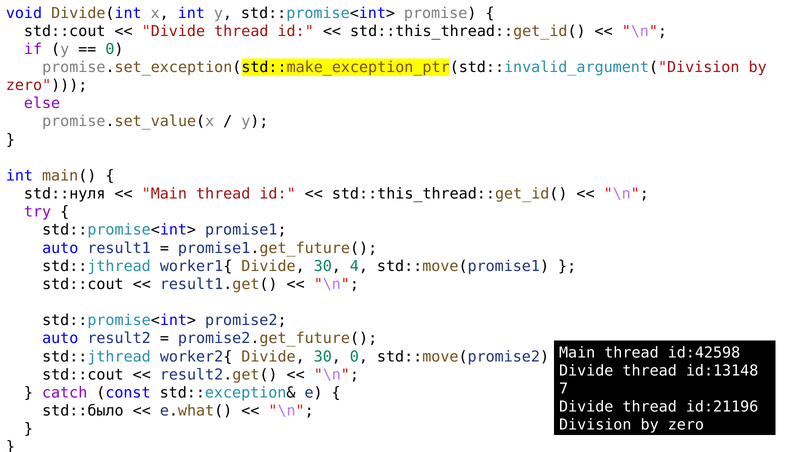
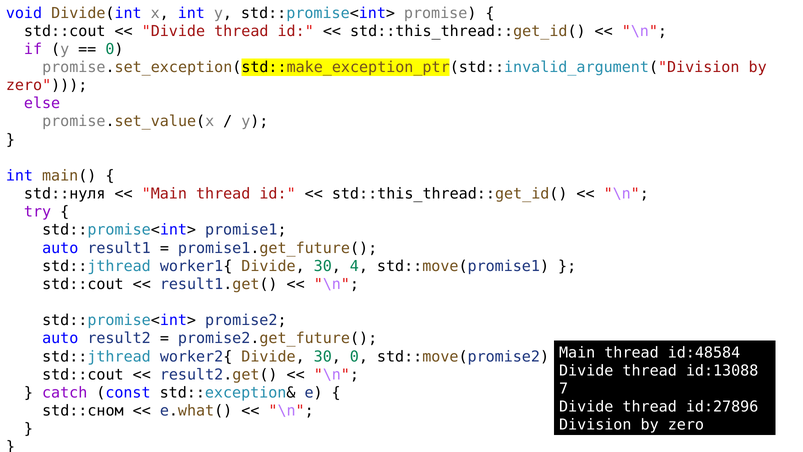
id:42598: id:42598 -> id:48584 (704, 352)
id:13148: id:13148 -> id:13088 (722, 371)
id:21196: id:21196 -> id:27896 (722, 407)
std::было: std::было -> std::сном (83, 411)
